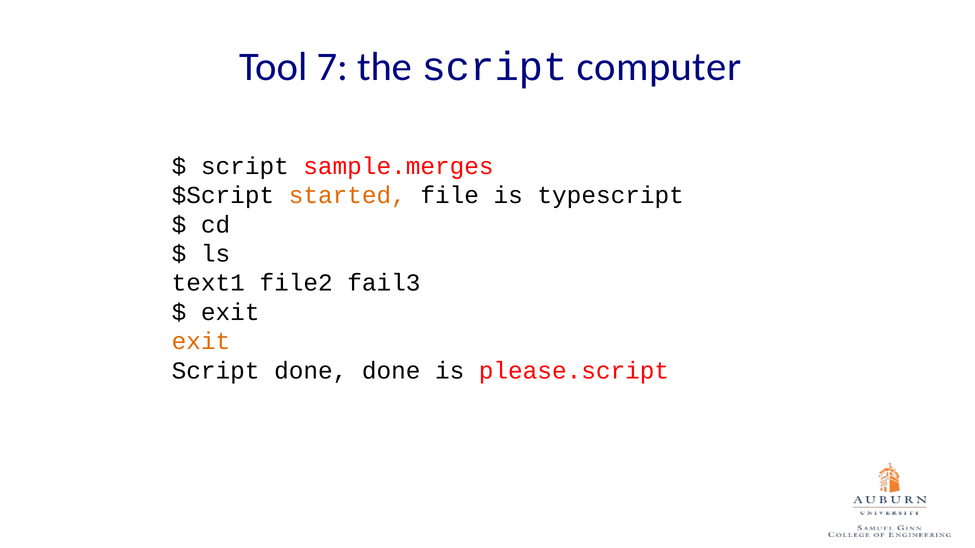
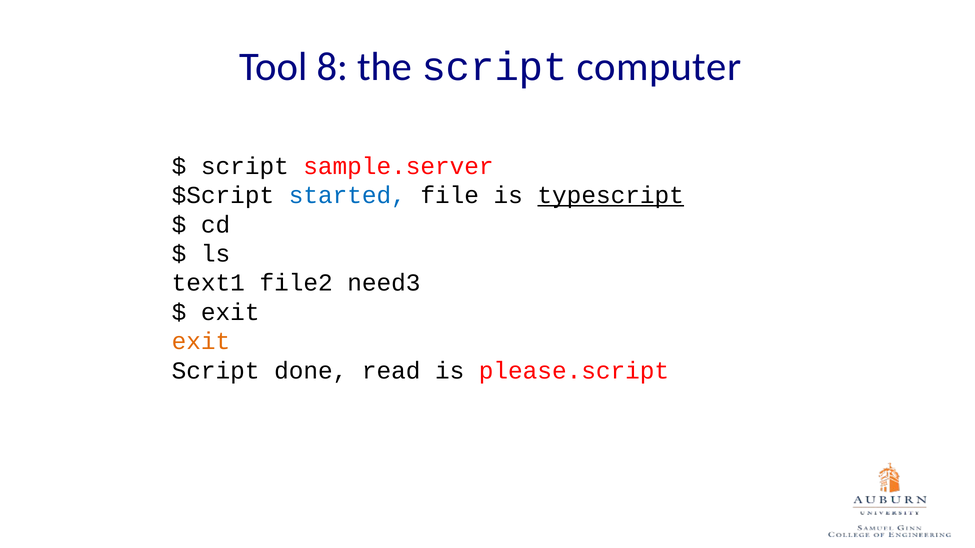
7: 7 -> 8 (332, 67)
sample.merges: sample.merges -> sample.server (398, 166)
started colour: orange -> blue (347, 195)
typescript underline: none -> present (611, 195)
fail3: fail3 -> need3 (384, 283)
done done: done -> read (391, 371)
